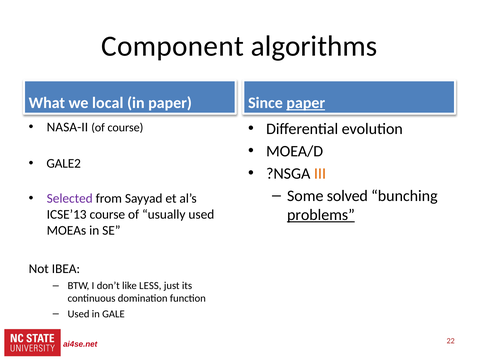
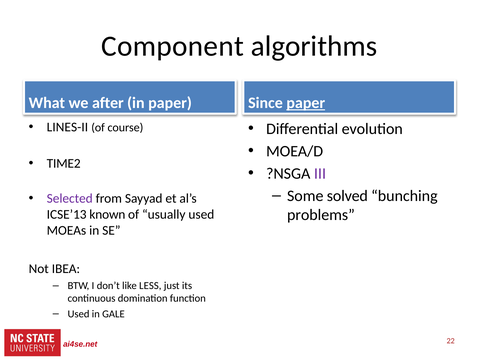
local: local -> after (108, 103)
NASA-II: NASA-II -> LINES-II (67, 127)
GALE2: GALE2 -> TIME2 (64, 164)
III colour: orange -> purple (320, 174)
problems underline: present -> none (321, 215)
ICSE’13 course: course -> known (107, 215)
